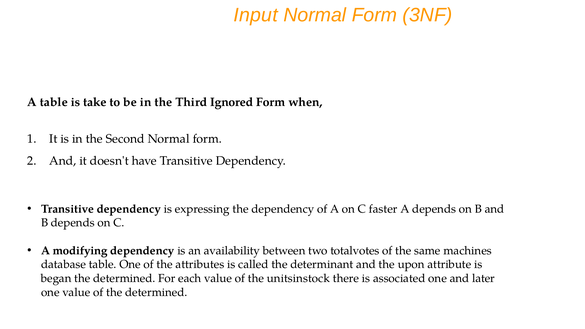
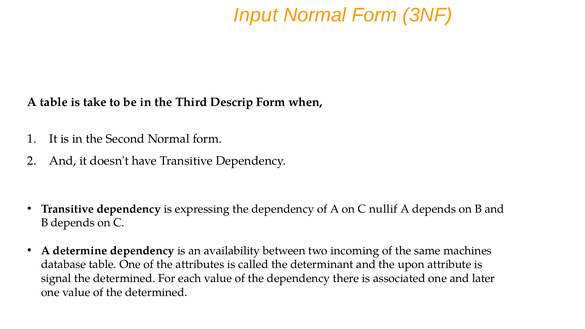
Ignored: Ignored -> Descrip (232, 102)
faster: faster -> nullif (383, 209)
modifying: modifying -> determine (80, 251)
totalvotes: totalvotes -> incoming (355, 251)
began: began -> signal (56, 278)
of the unitsinstock: unitsinstock -> dependency (298, 278)
